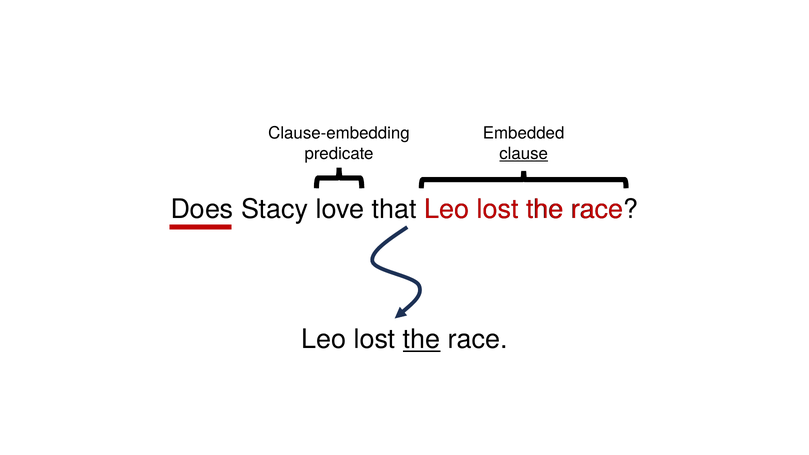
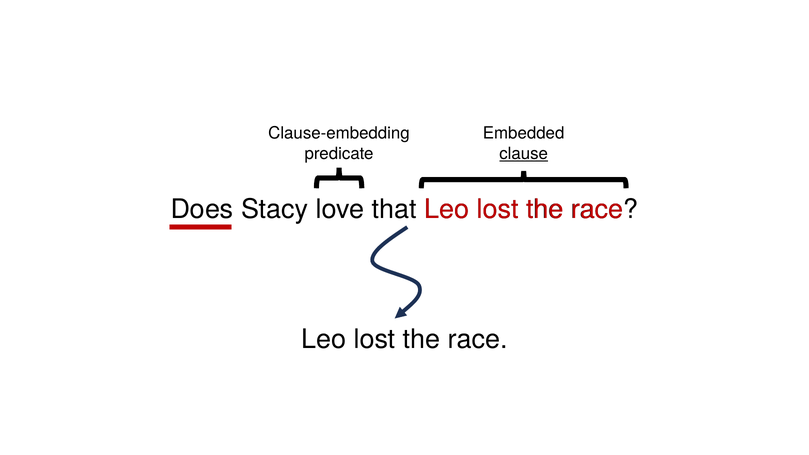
the underline: present -> none (422, 340)
